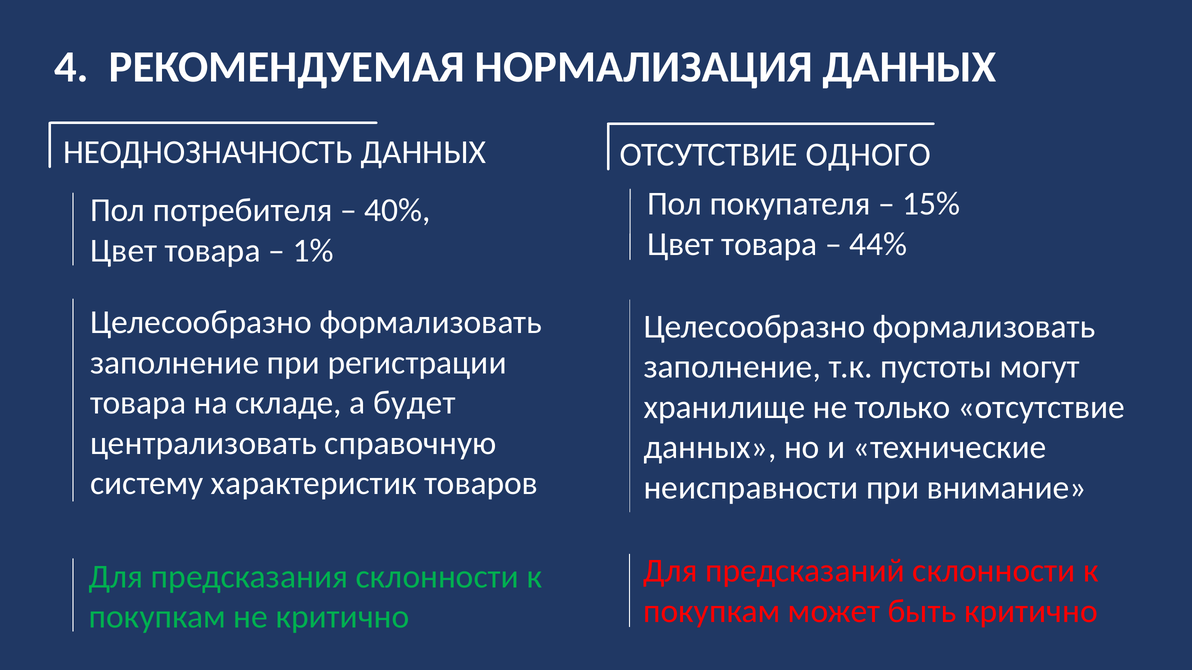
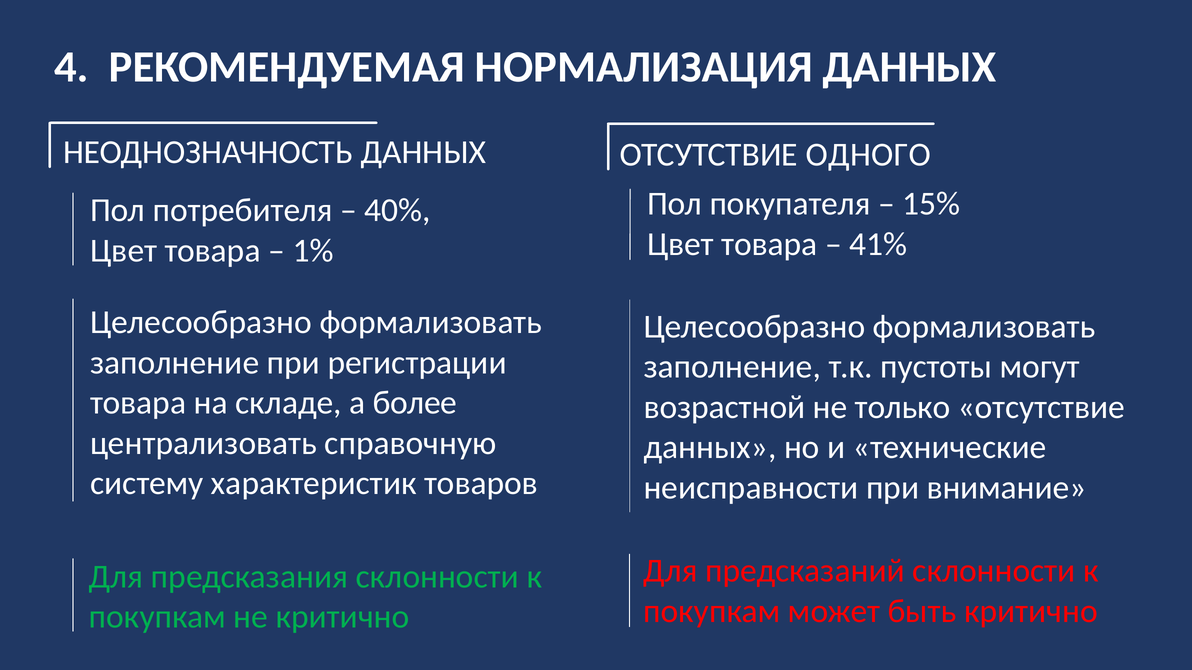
44%: 44% -> 41% (878, 244)
будет: будет -> более (415, 403)
хранилище: хранилище -> возрастной (724, 407)
